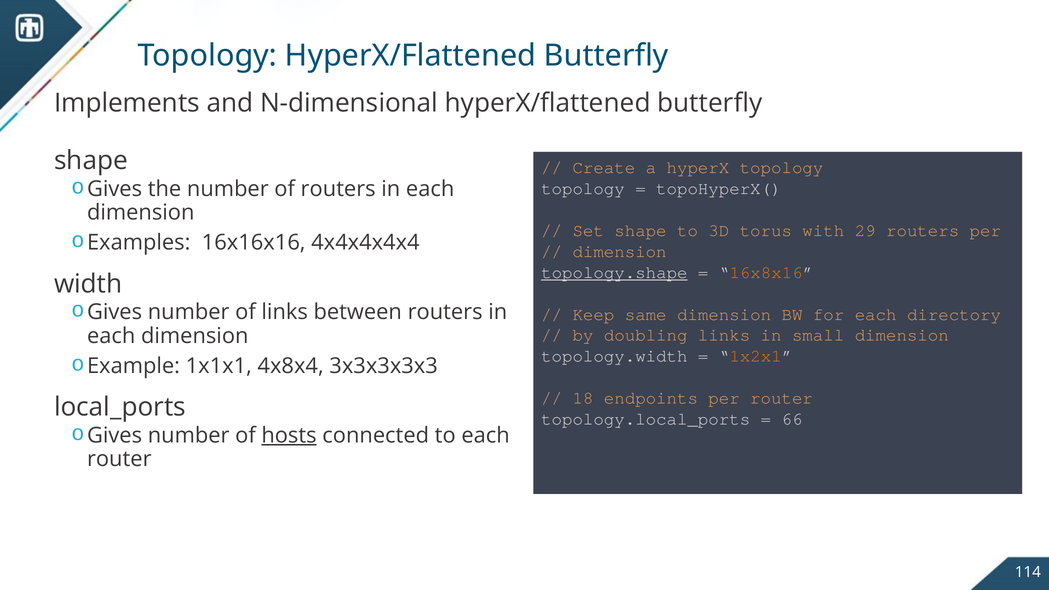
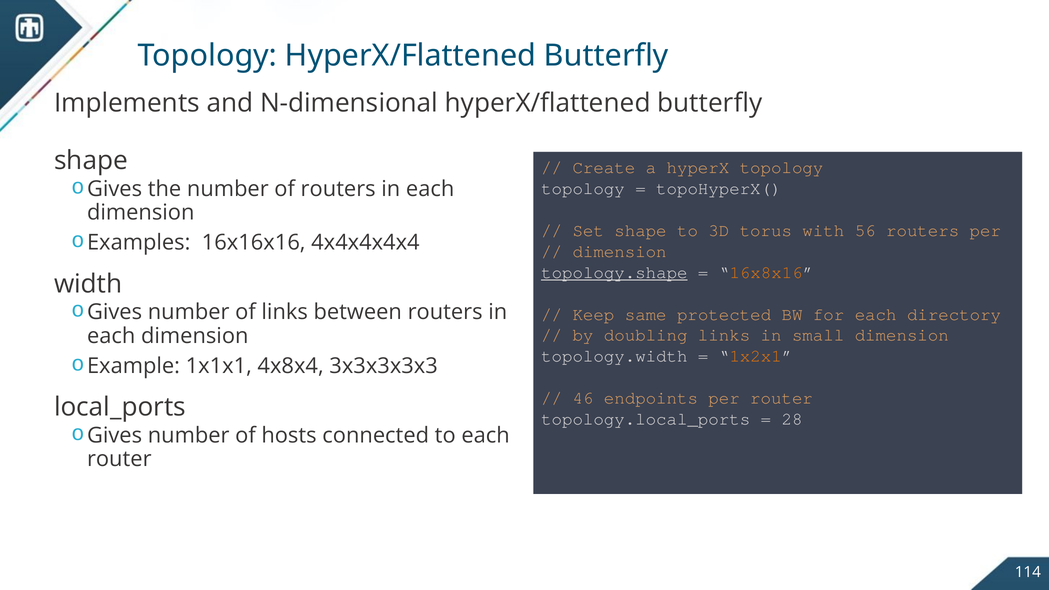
29: 29 -> 56 (865, 230)
same dimension: dimension -> protected (724, 314)
18: 18 -> 46 (583, 398)
66: 66 -> 28 (792, 419)
hosts underline: present -> none (289, 436)
